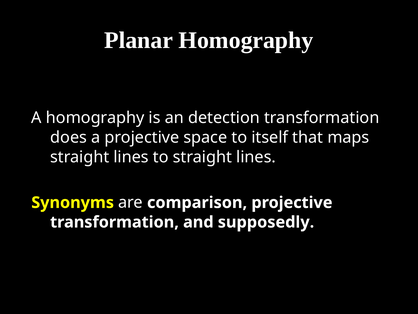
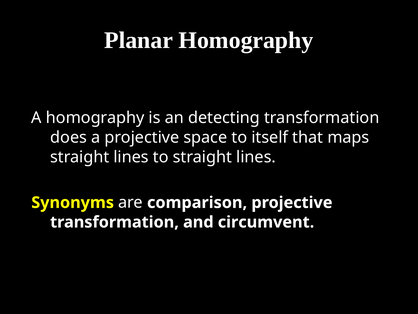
detection: detection -> detecting (224, 118)
supposedly: supposedly -> circumvent (266, 222)
